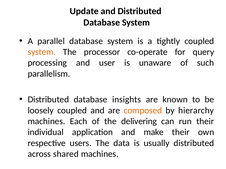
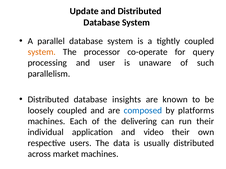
composed colour: orange -> blue (143, 111)
hierarchy: hierarchy -> platforms (196, 111)
make: make -> video (154, 133)
shared: shared -> market (66, 154)
